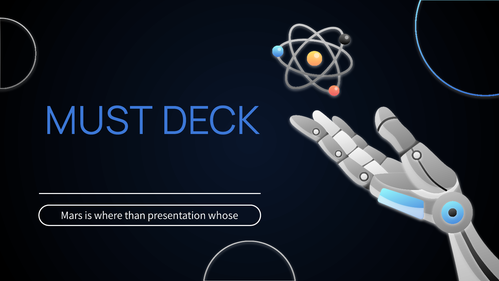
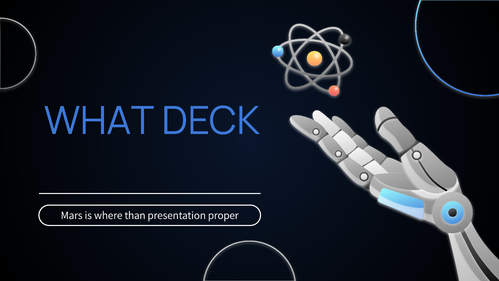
MUST: MUST -> WHAT (99, 121)
whose: whose -> proper (223, 215)
